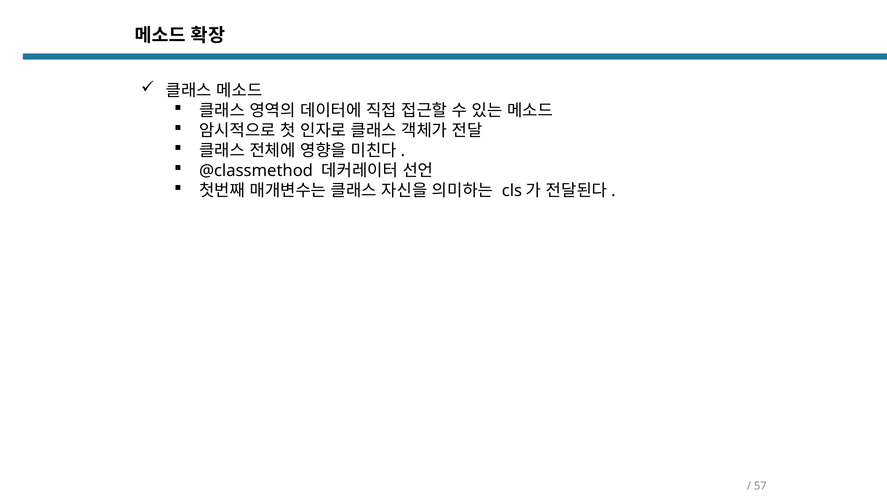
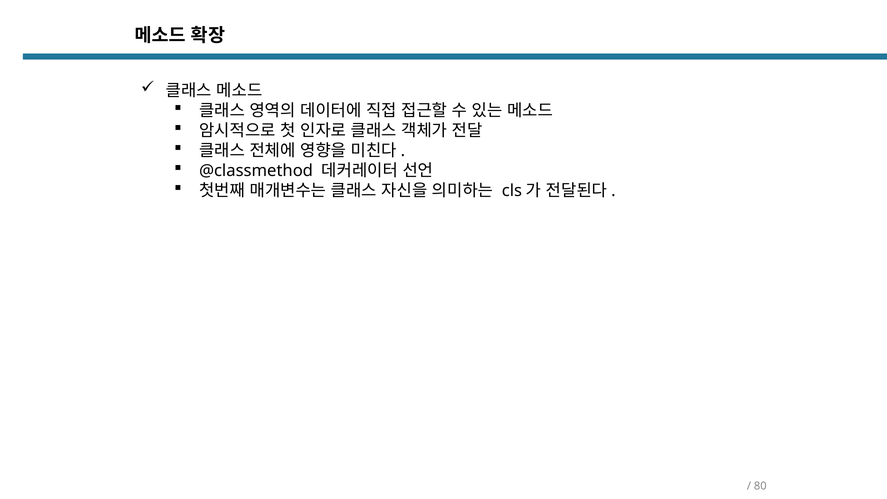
57: 57 -> 80 (760, 486)
